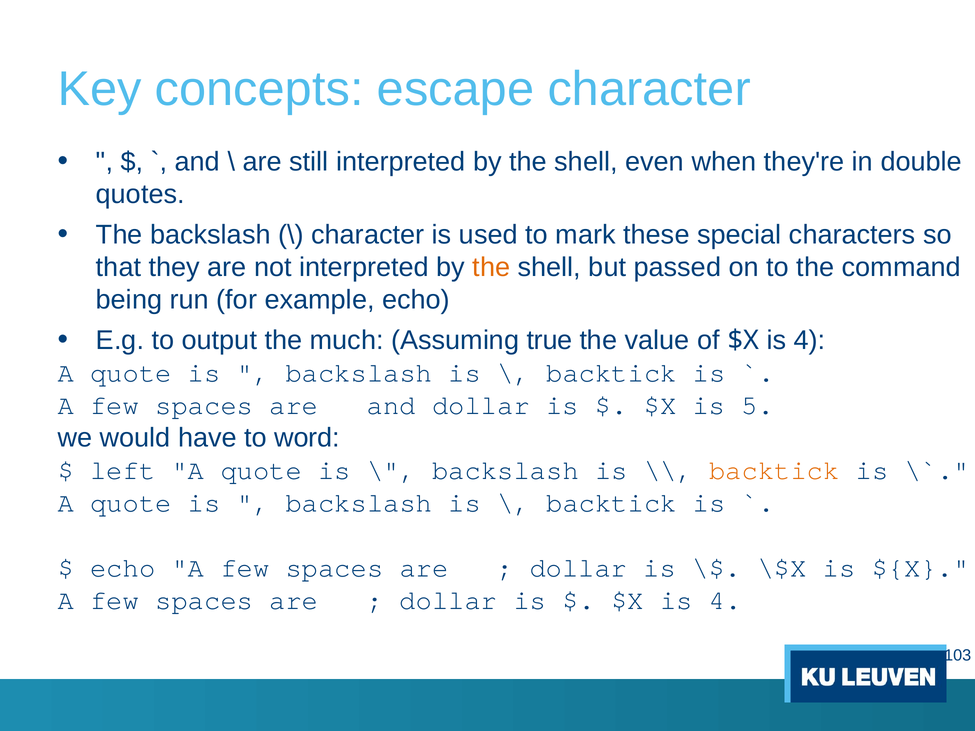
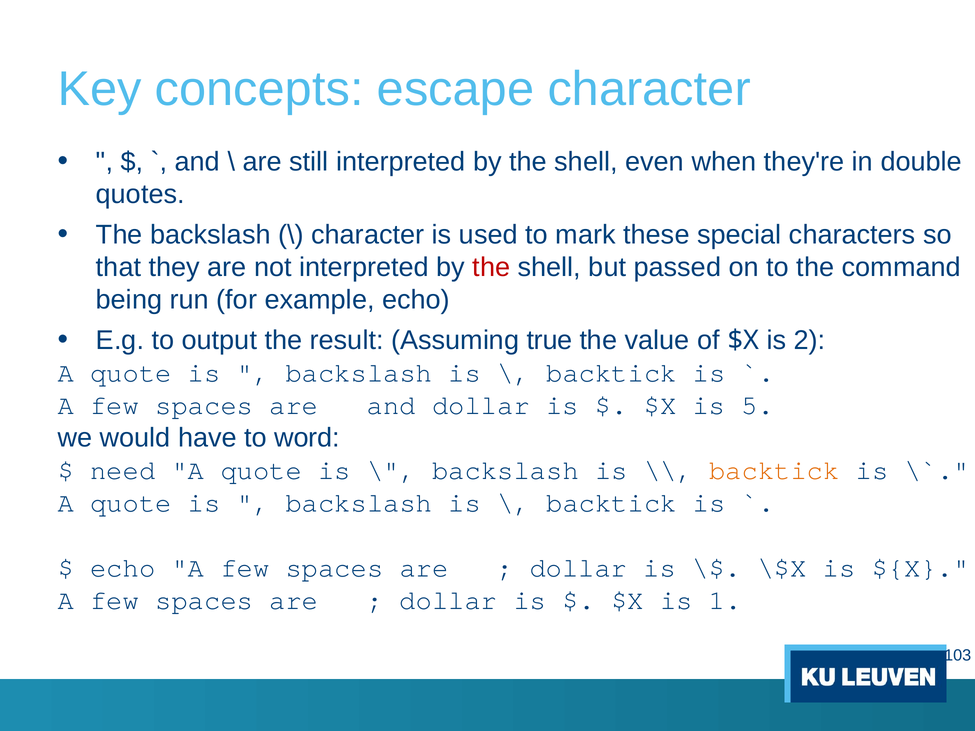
the colour: orange -> red (491, 268)
much: much -> result (347, 340)
of $X is 4: 4 -> 2 (809, 340)
left: left -> need (123, 470)
4: 4 -> 1 (725, 601)
